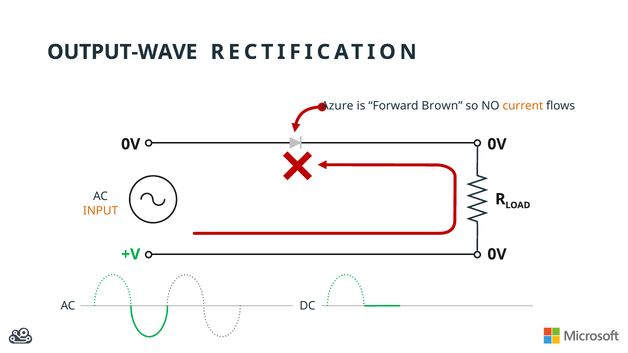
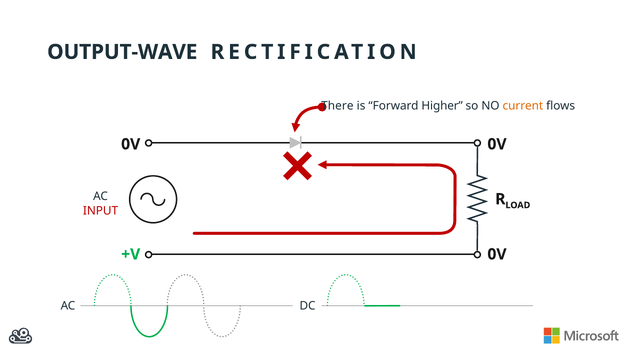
Azure: Azure -> There (337, 106)
Brown: Brown -> Higher (442, 106)
INPUT colour: orange -> red (101, 211)
